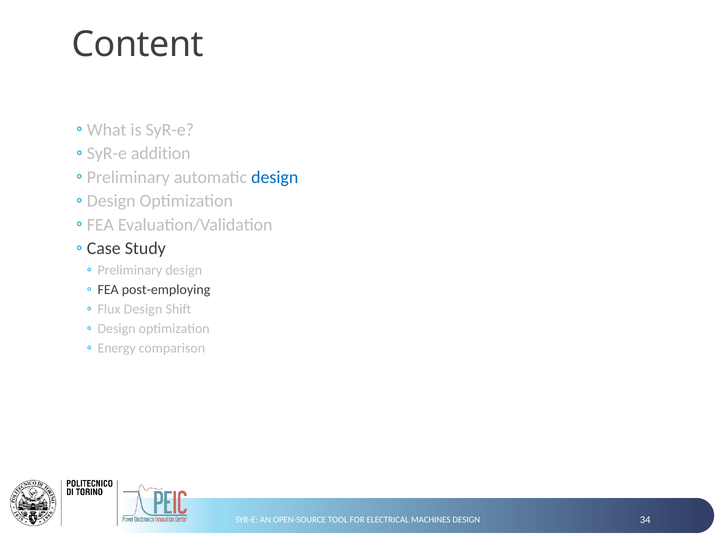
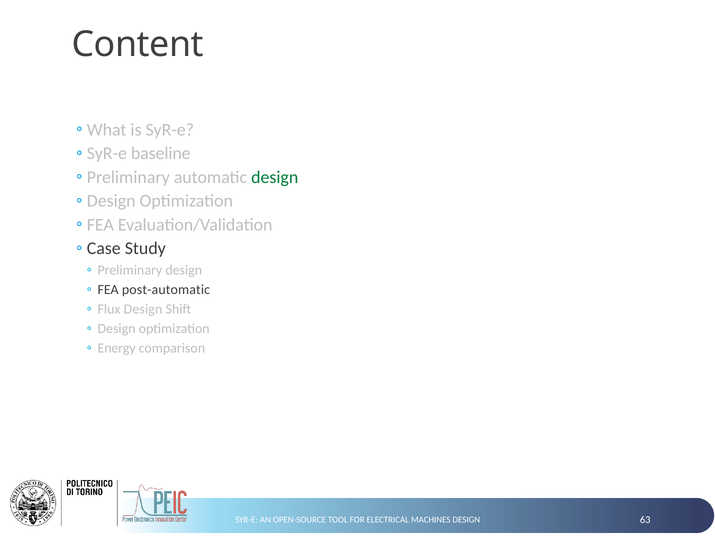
addition: addition -> baseline (161, 154)
design colour: blue -> green (275, 177)
post-employing: post-employing -> post-automatic (166, 290)
34: 34 -> 63 (645, 520)
